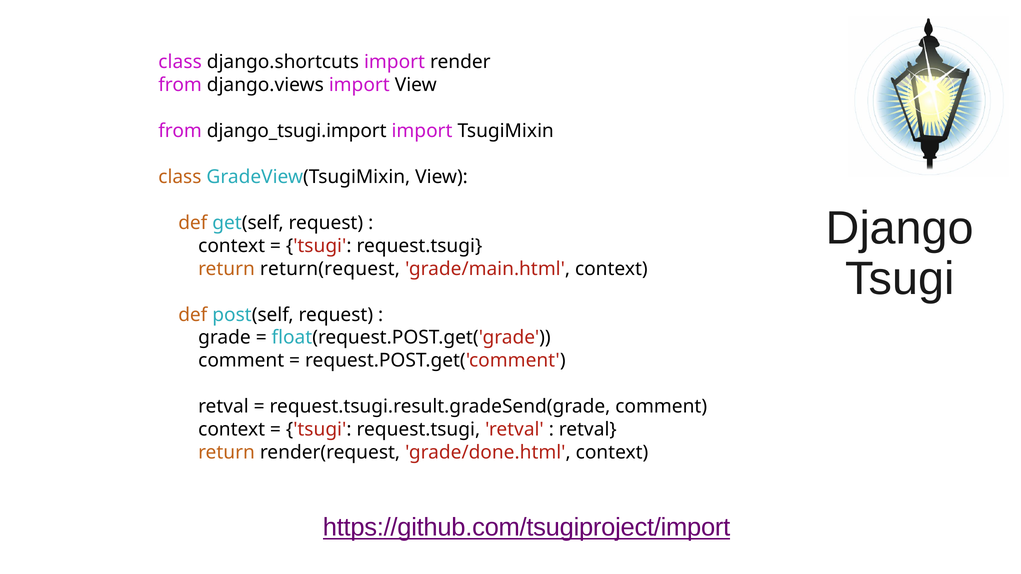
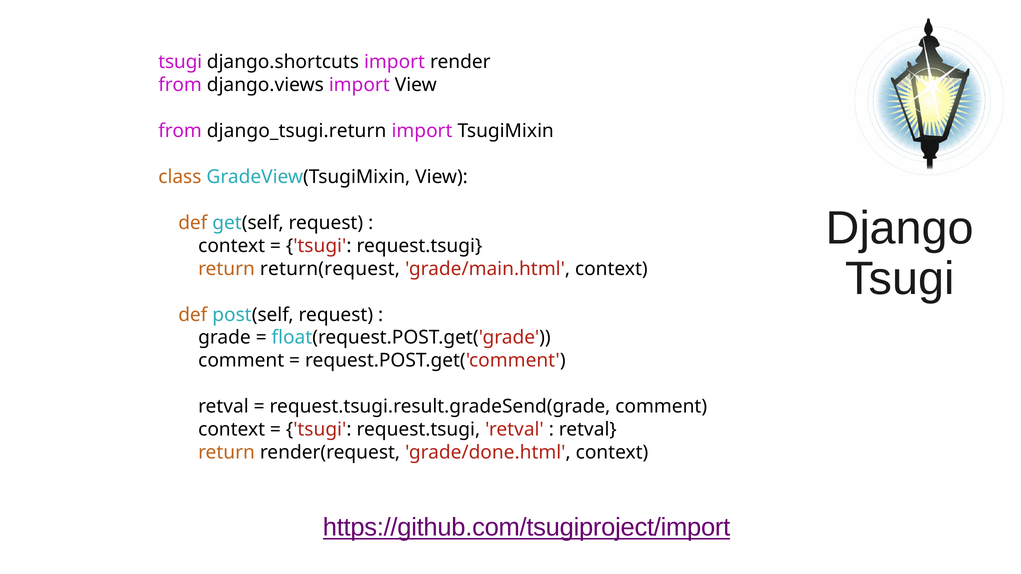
class: class -> tsugi (180, 62)
django_tsugi.import: django_tsugi.import -> django_tsugi.return (297, 131)
